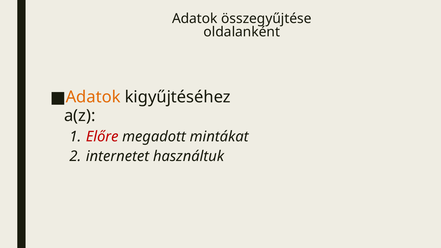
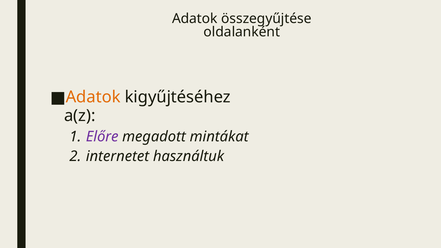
Előre colour: red -> purple (102, 137)
